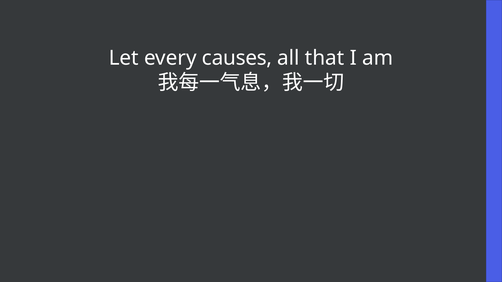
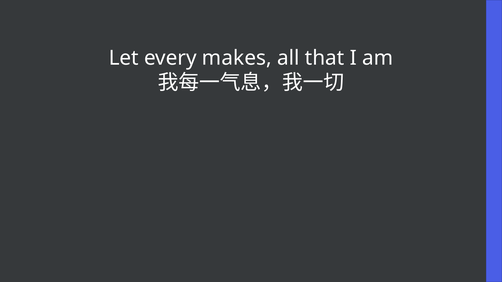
causes: causes -> makes (237, 58)
